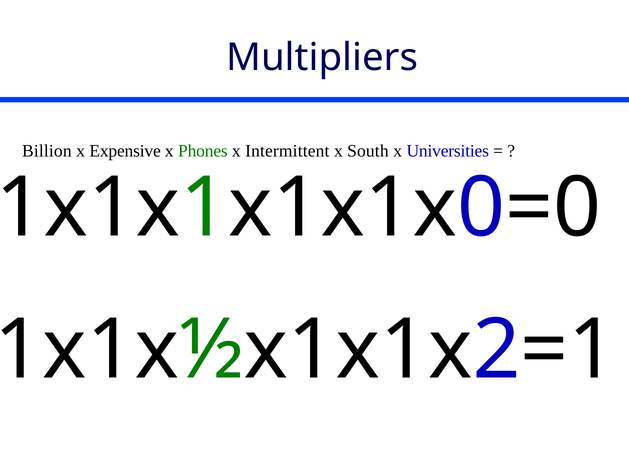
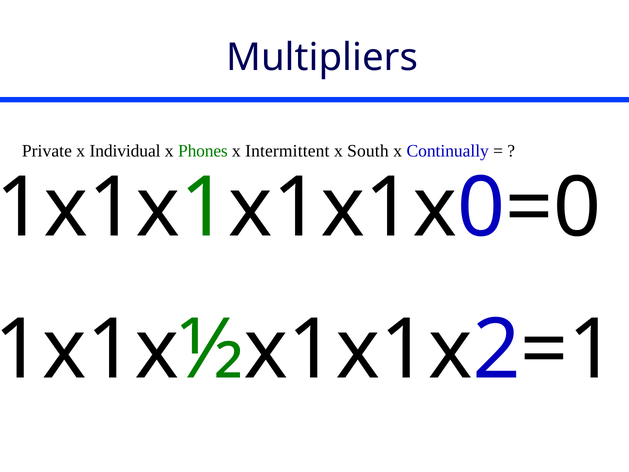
Billion: Billion -> Private (47, 151)
Expensive: Expensive -> Individual (125, 151)
Universities: Universities -> Continually (448, 151)
